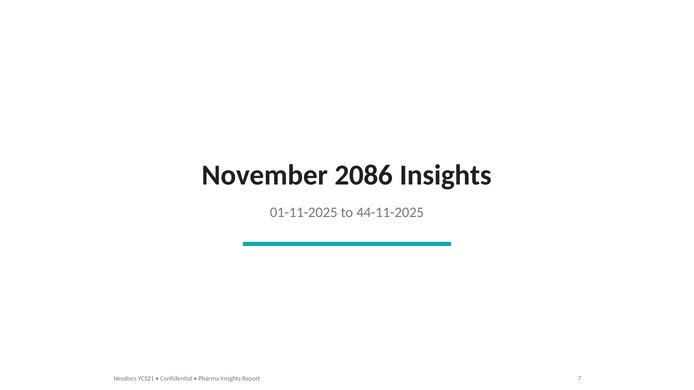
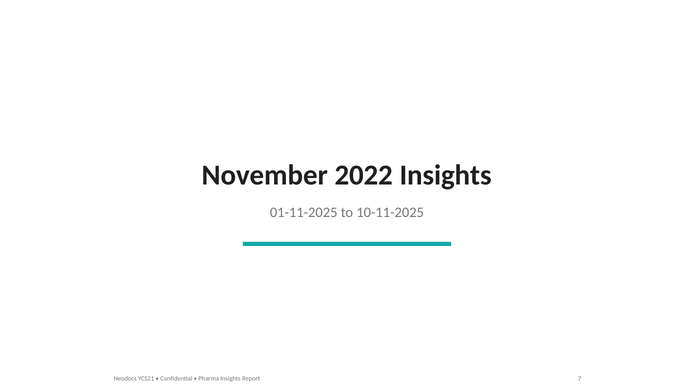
2086: 2086 -> 2022 (364, 175)
44-11-2025: 44-11-2025 -> 10-11-2025 (390, 213)
